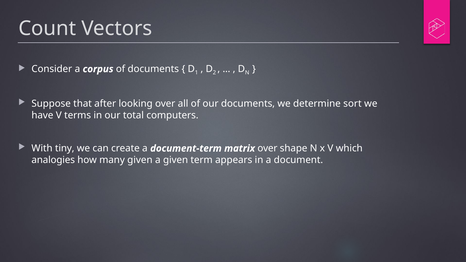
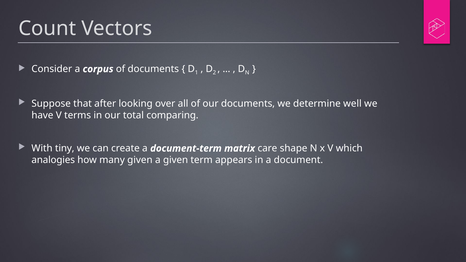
sort: sort -> well (352, 104)
computers: computers -> comparing (172, 115)
matrix over: over -> care (267, 148)
